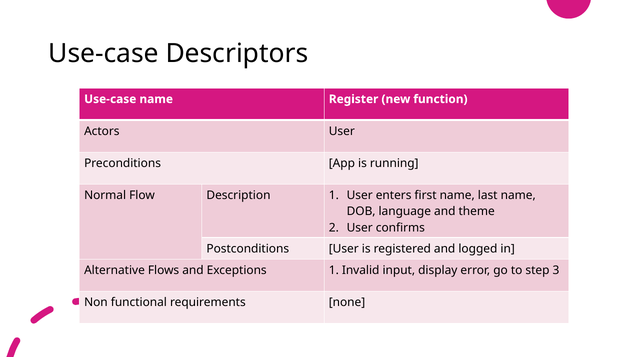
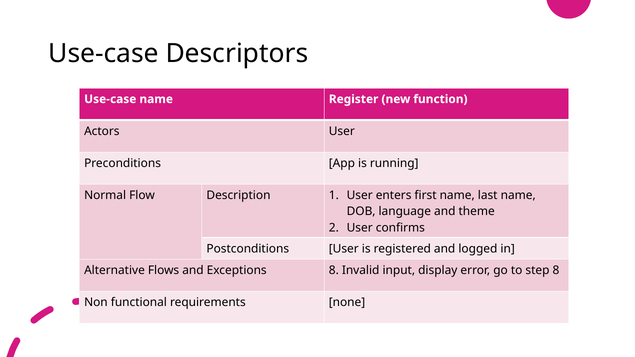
Exceptions 1: 1 -> 8 (334, 270)
step 3: 3 -> 8 (556, 270)
